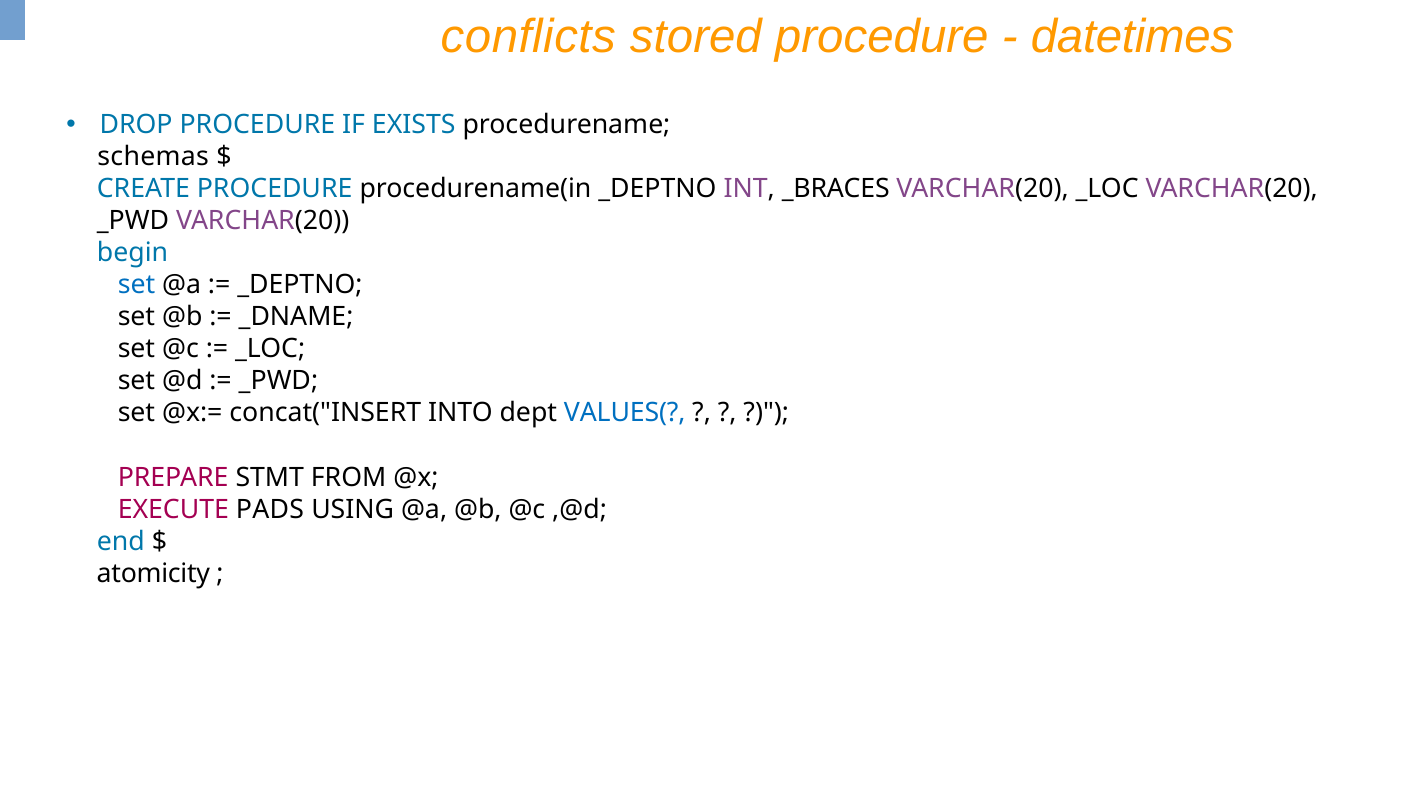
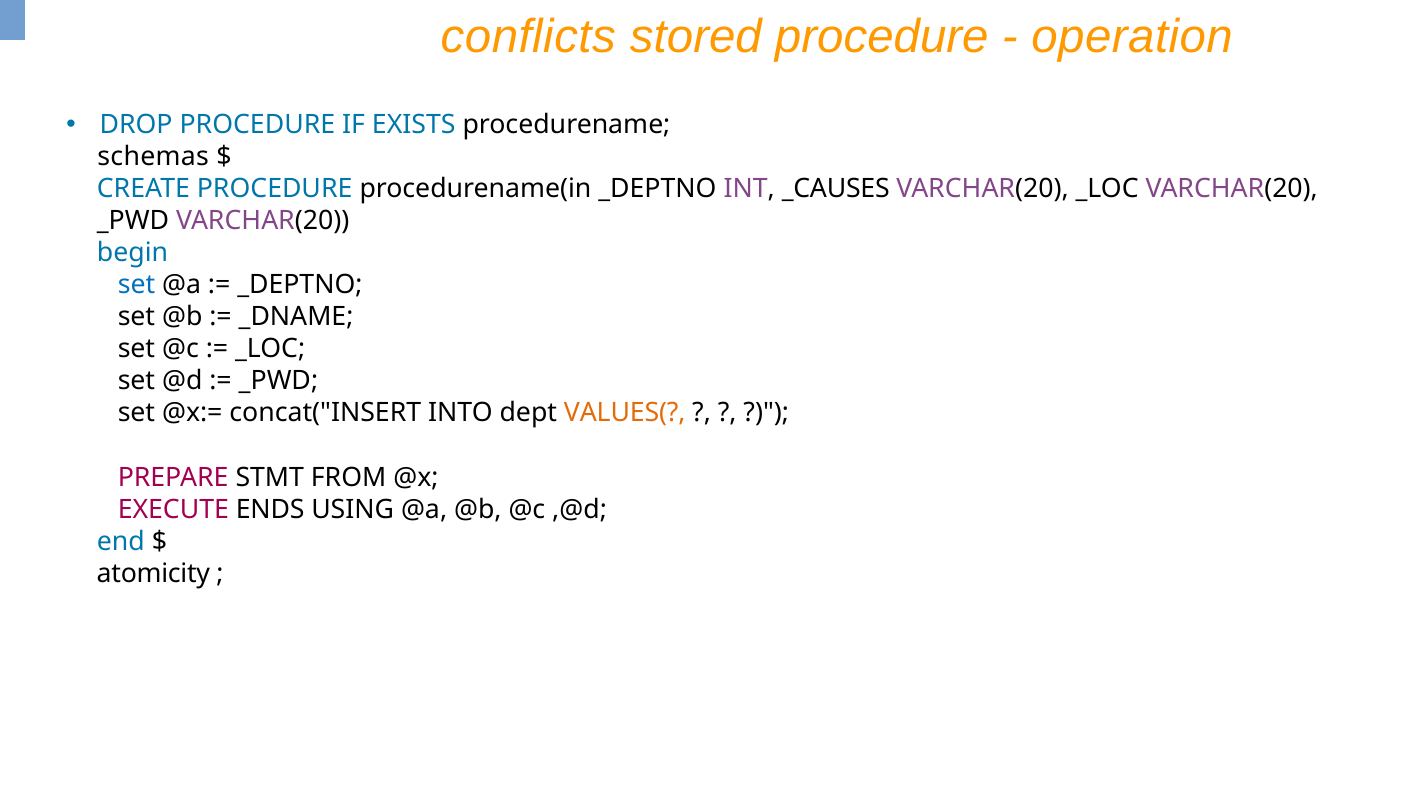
datetimes: datetimes -> operation (1132, 37)
_BRACES: _BRACES -> _CAUSES (836, 189)
VALUES( colour: blue -> orange (625, 413)
PADS: PADS -> ENDS (270, 509)
